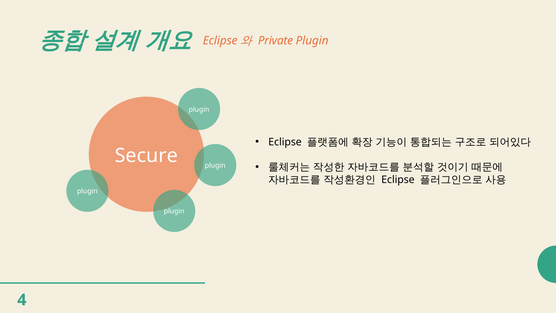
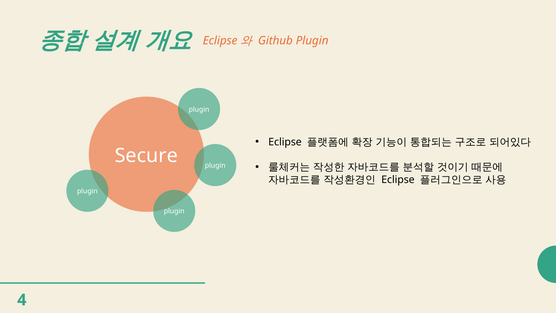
Private: Private -> Github (275, 41)
